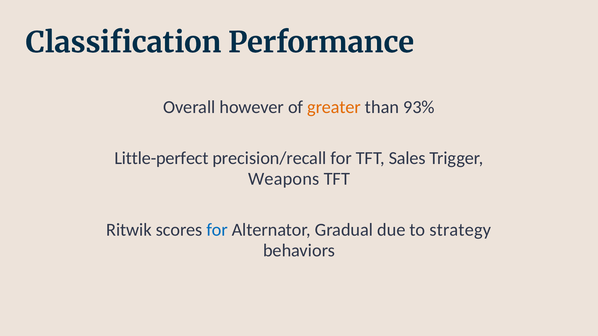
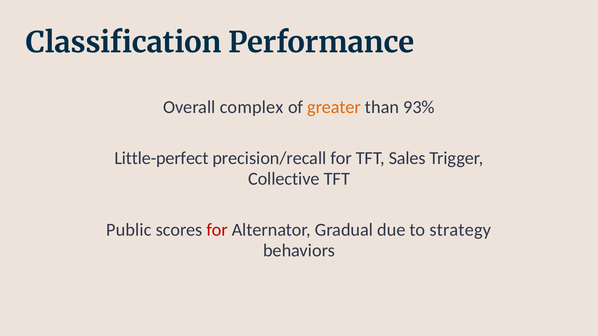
however: however -> complex (252, 107)
Weapons: Weapons -> Collective (284, 179)
Ritwik: Ritwik -> Public (129, 230)
for colour: blue -> red (217, 230)
